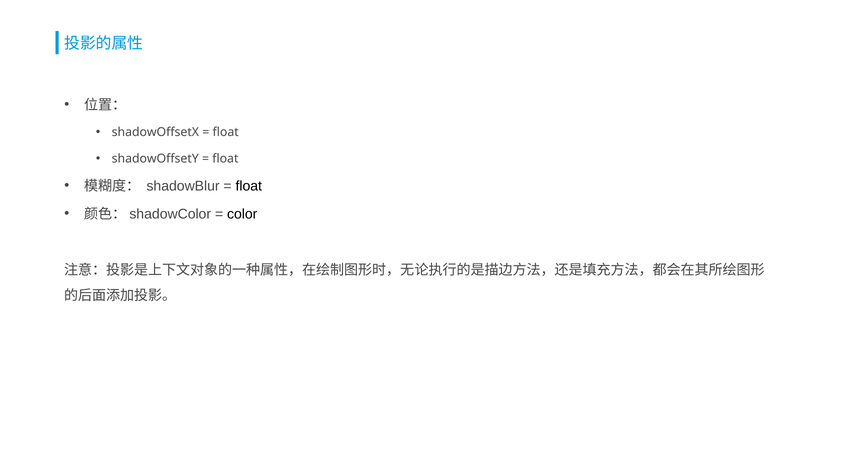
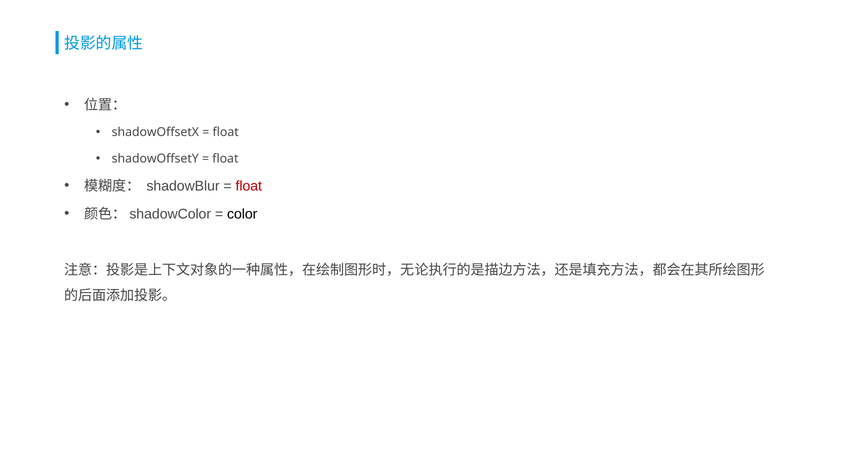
float colour: black -> red (249, 186)
